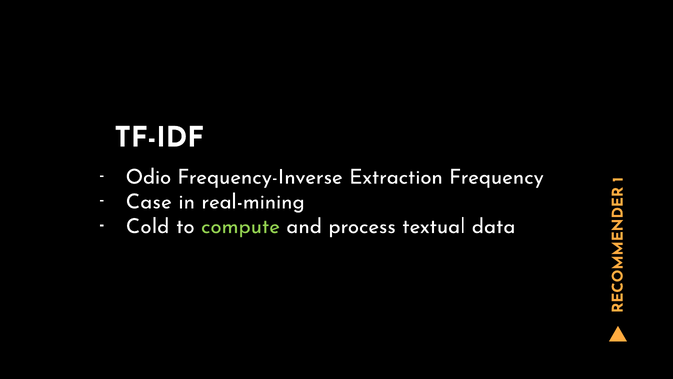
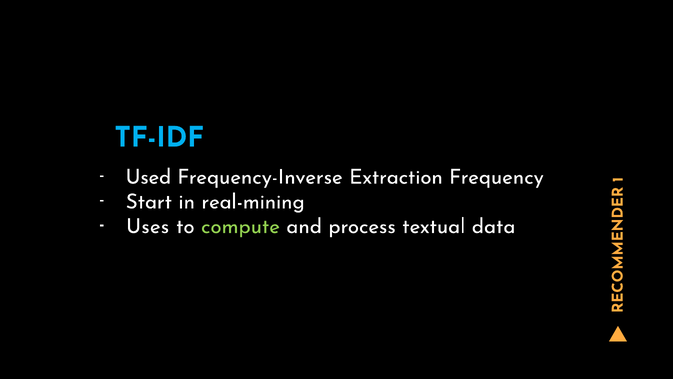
TF-IDF colour: white -> light blue (159, 137)
Odio: Odio -> Used (148, 177)
Case: Case -> Start (149, 201)
Cold: Cold -> Uses (148, 226)
